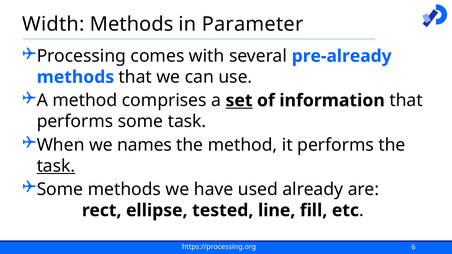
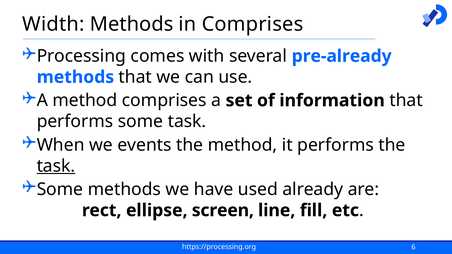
in Parameter: Parameter -> Comprises (253, 24)
set underline: present -> none (239, 101)
names: names -> events (144, 145)
tested: tested -> screen (223, 211)
